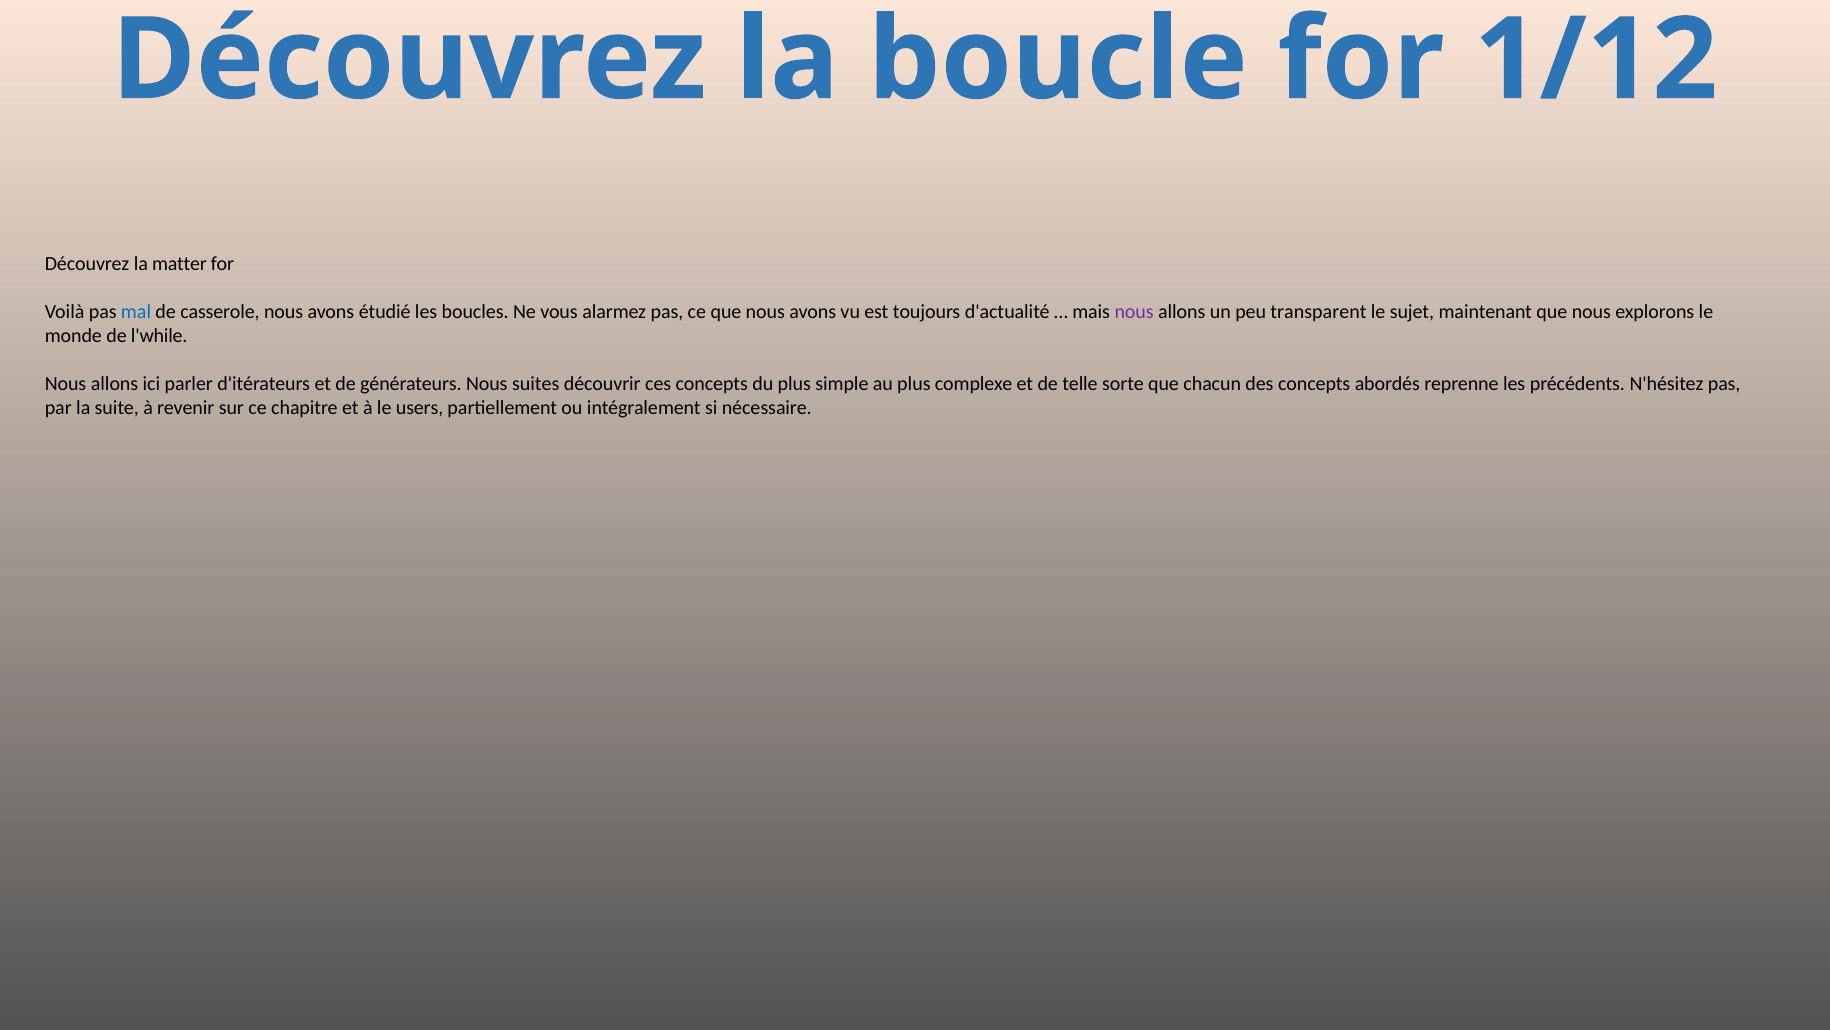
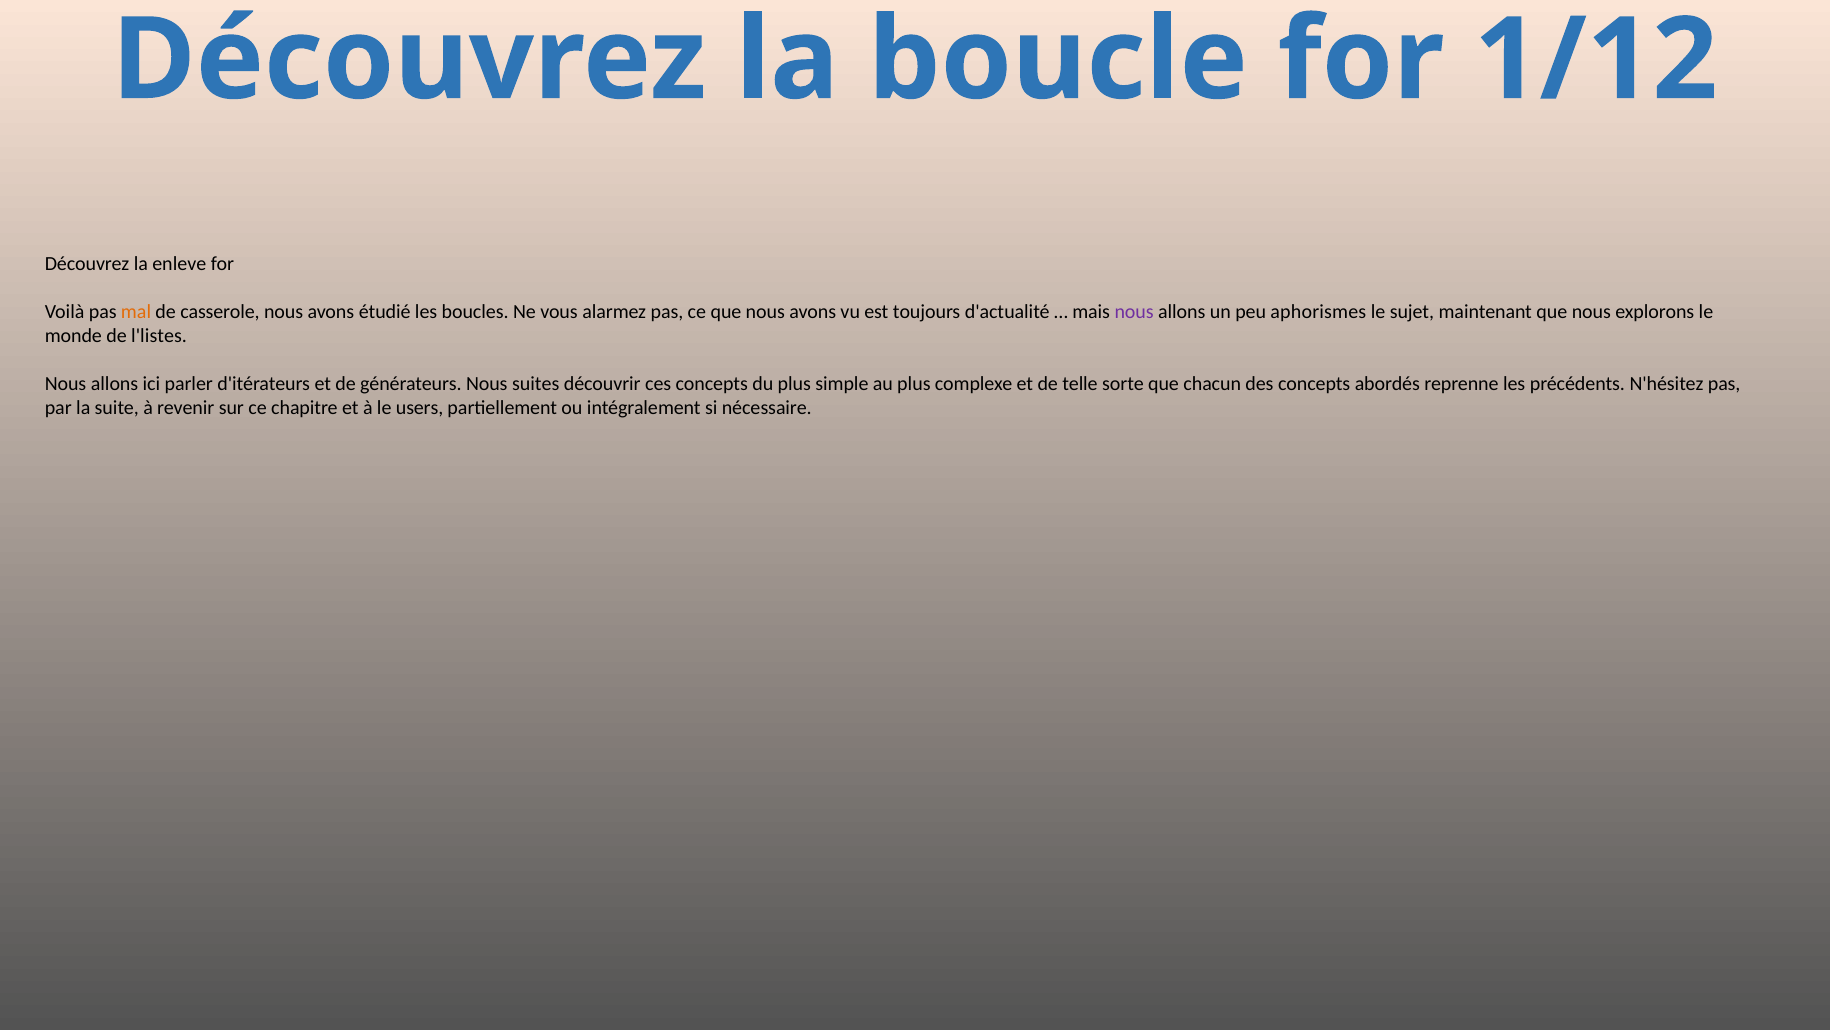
matter: matter -> enleve (179, 263)
mal colour: blue -> orange (136, 311)
transparent: transparent -> aphorismes (1318, 311)
l'while: l'while -> l'listes (159, 335)
